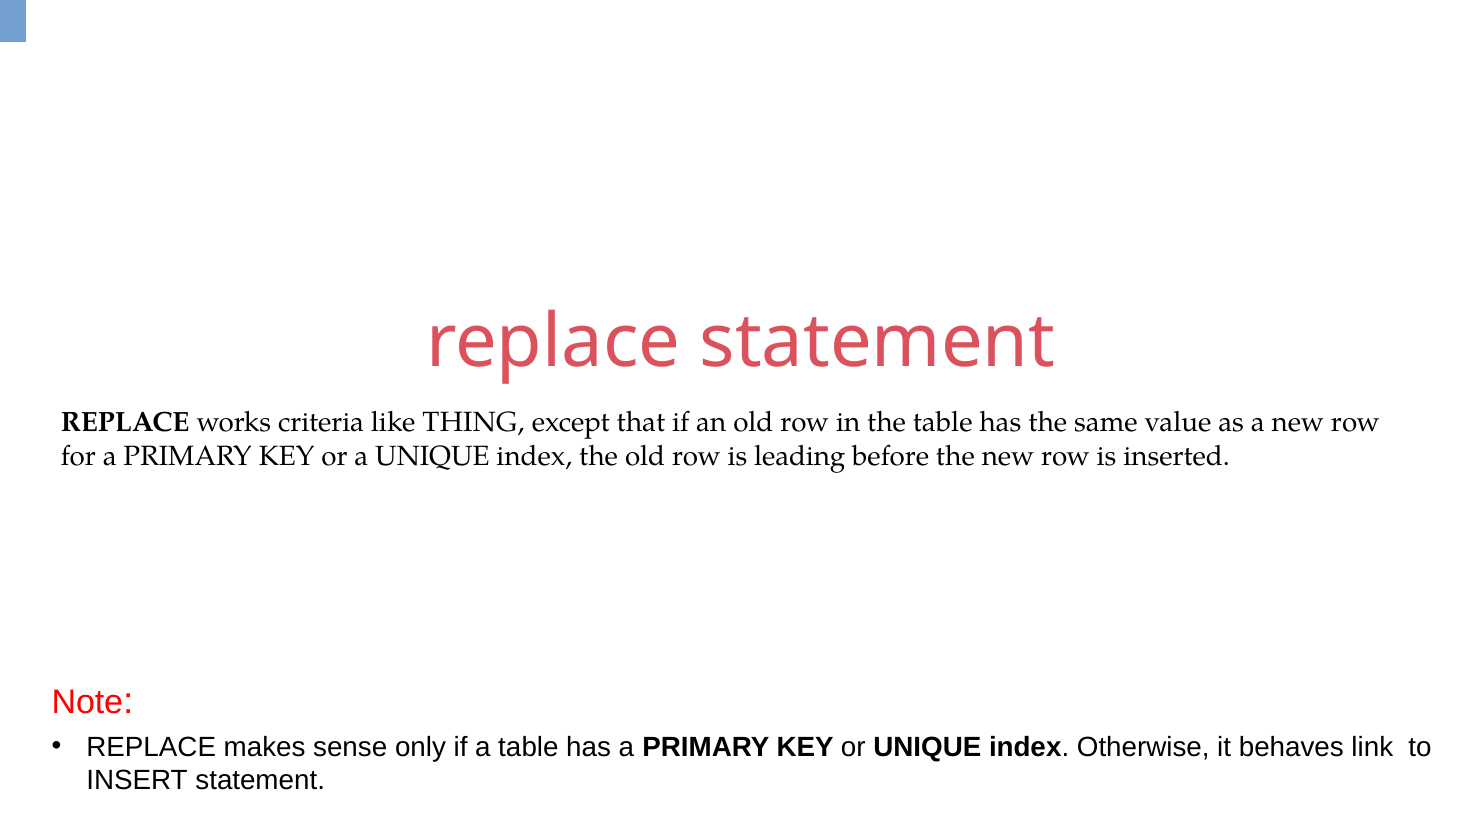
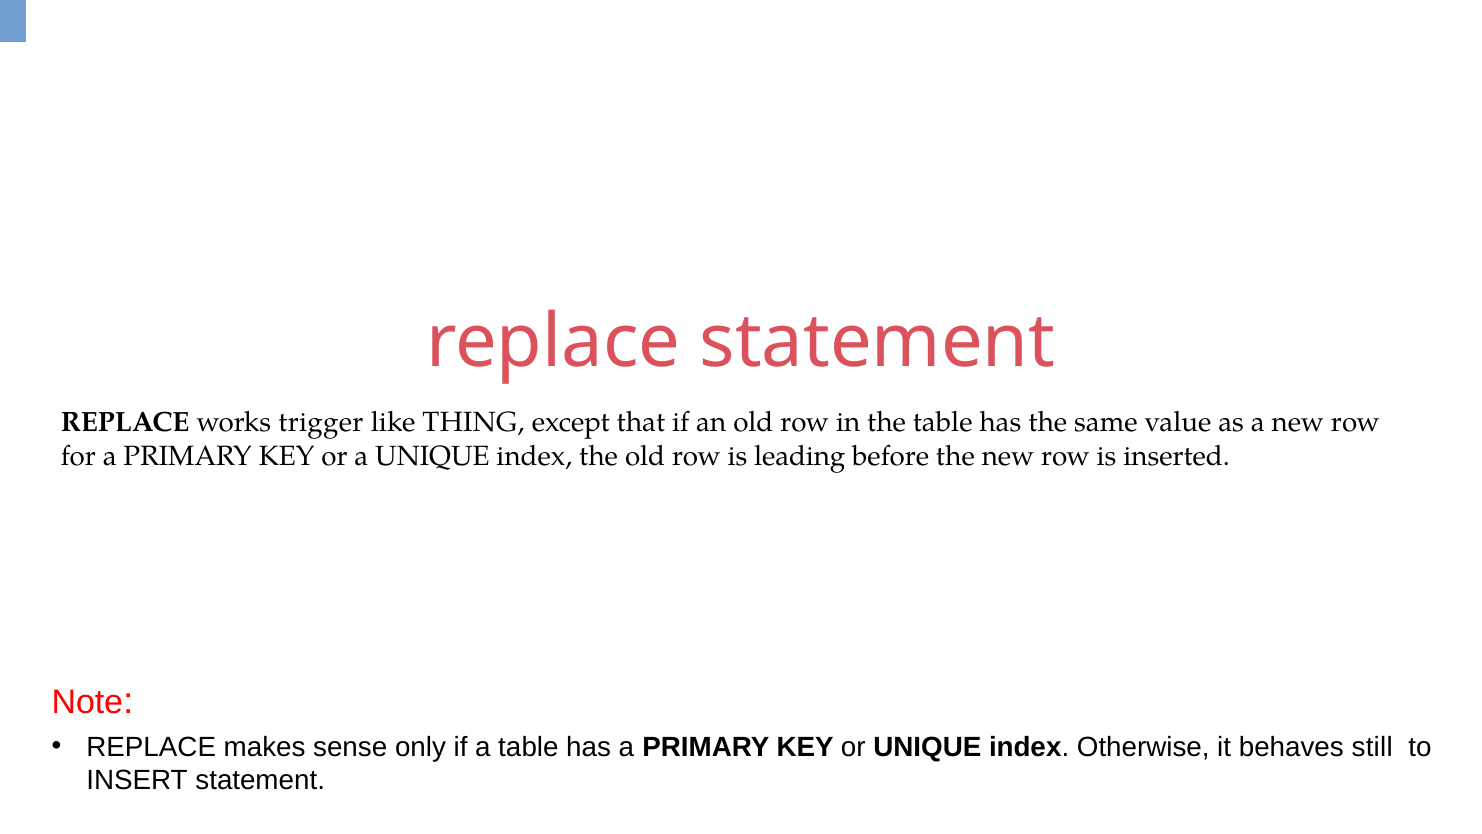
criteria: criteria -> trigger (321, 422)
link: link -> still (1372, 747)
